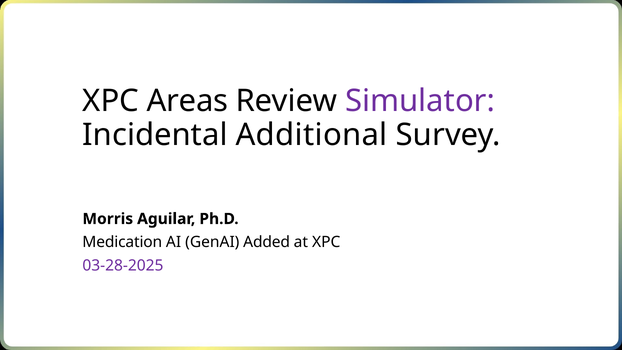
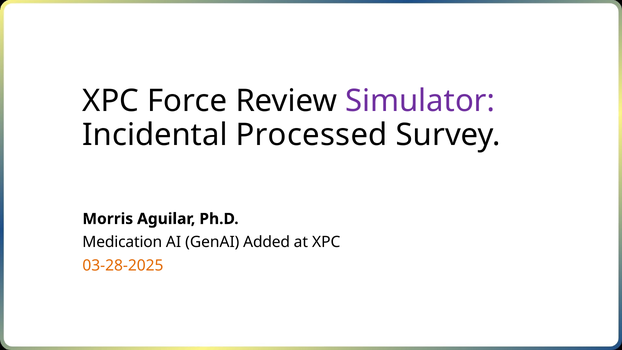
Areas: Areas -> Force (187, 101)
Additional: Additional -> Processed (312, 135)
03-28-2025 colour: purple -> orange (123, 265)
